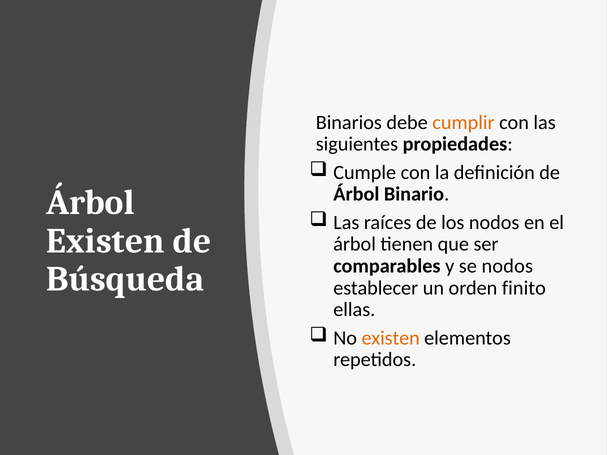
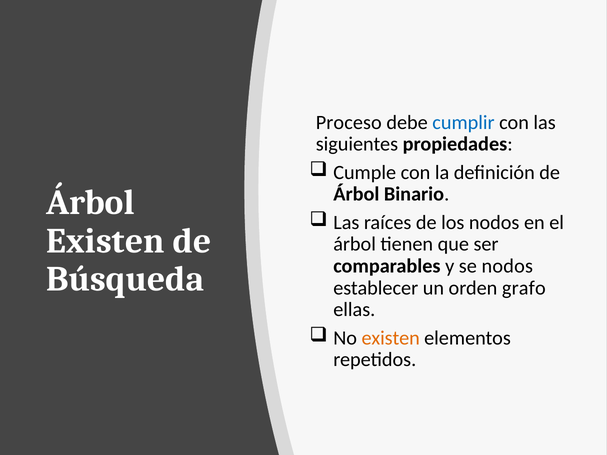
Binarios: Binarios -> Proceso (349, 122)
cumplir colour: orange -> blue (464, 122)
finito: finito -> grafo (524, 288)
